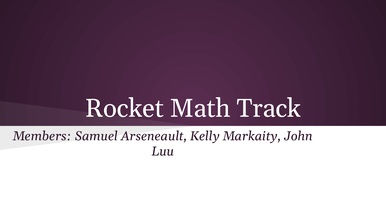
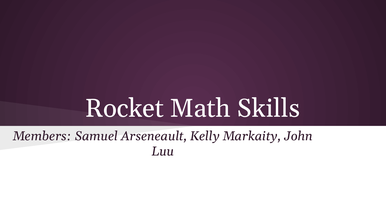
Track: Track -> Skills (269, 108)
